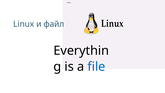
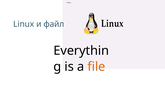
ﬁle colour: blue -> orange (96, 66)
